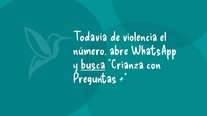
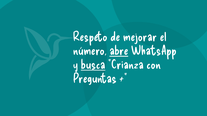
Todavía: Todavía -> Respeto (90, 37)
violencia: violencia -> mejorar (140, 37)
abre underline: none -> present (119, 51)
